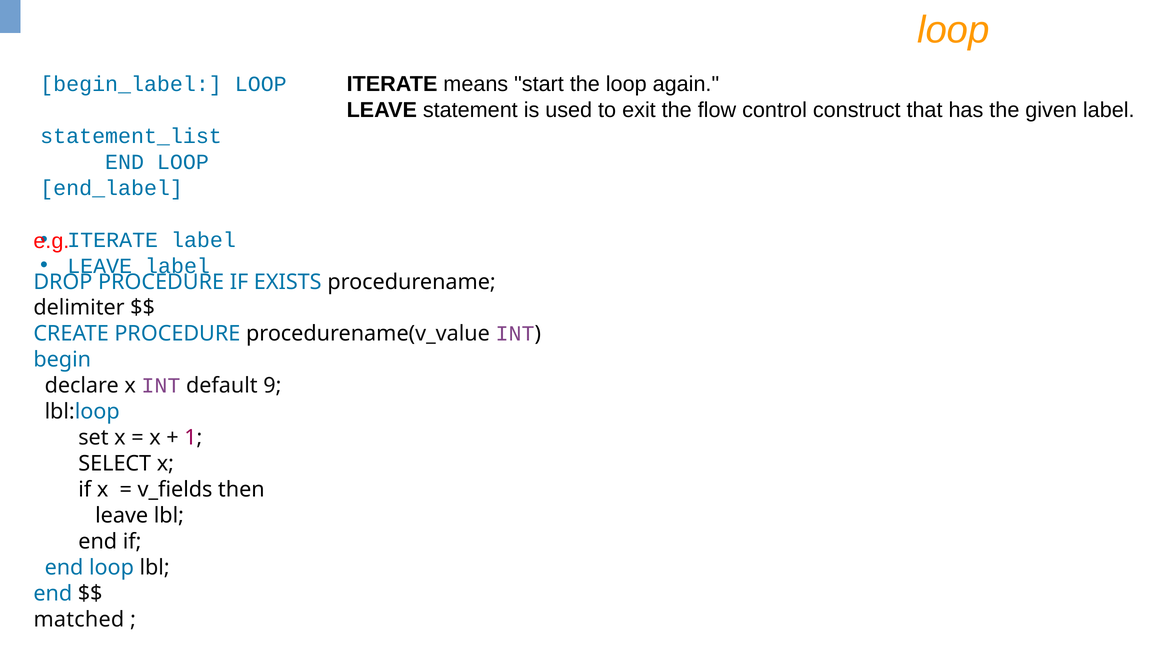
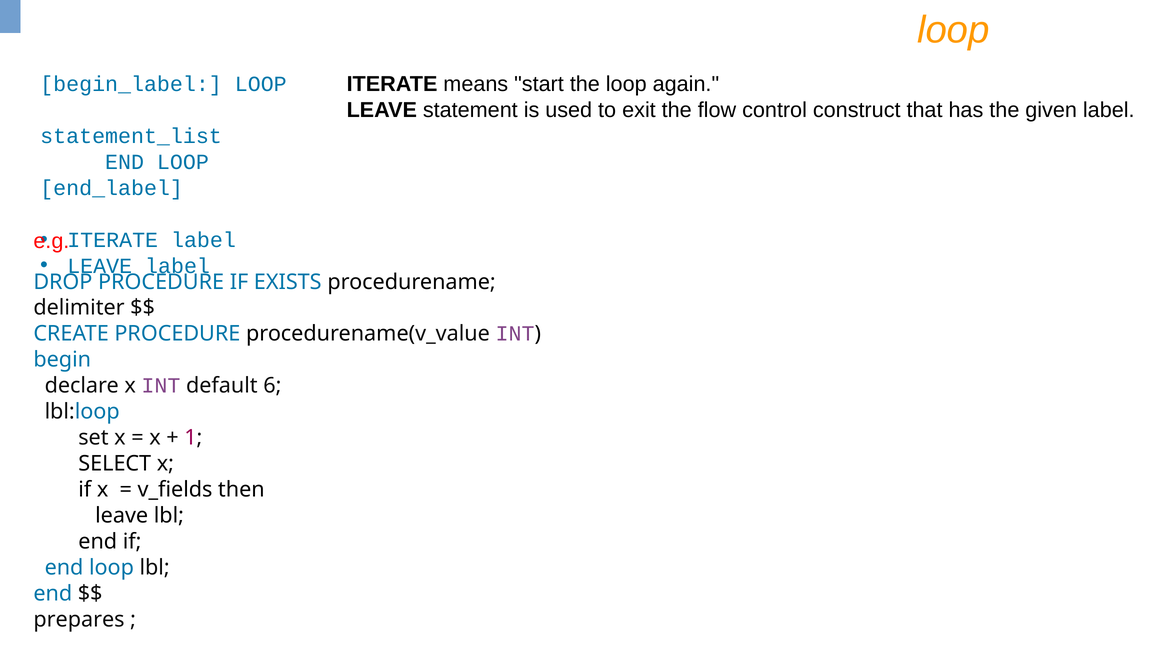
9: 9 -> 6 (272, 385)
matched: matched -> prepares (79, 619)
